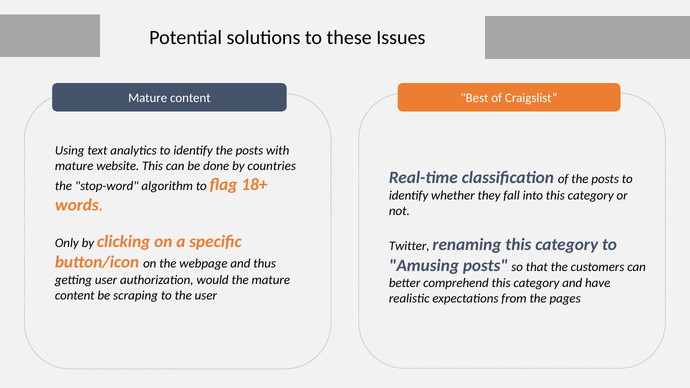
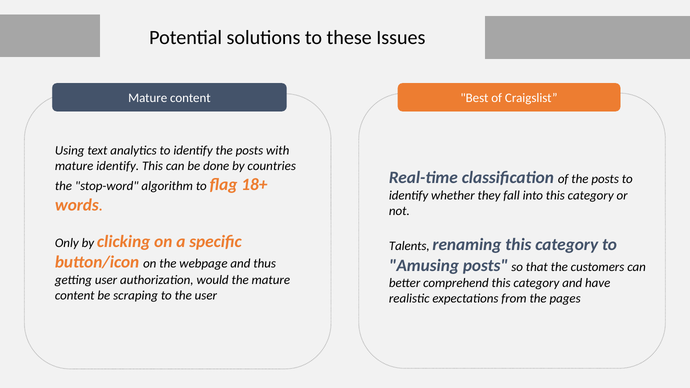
mature website: website -> identify (118, 166)
Twitter: Twitter -> Talents (409, 246)
